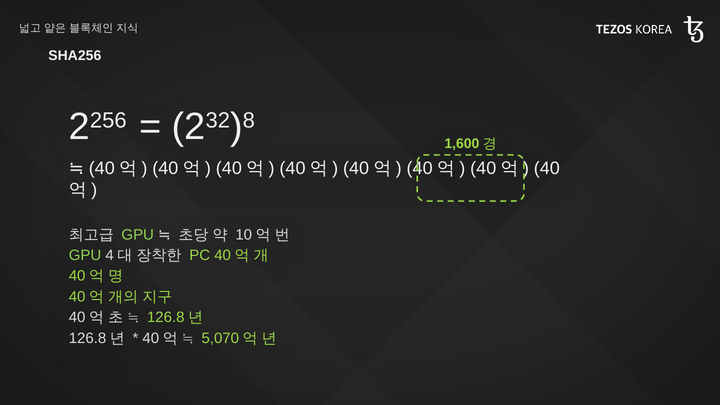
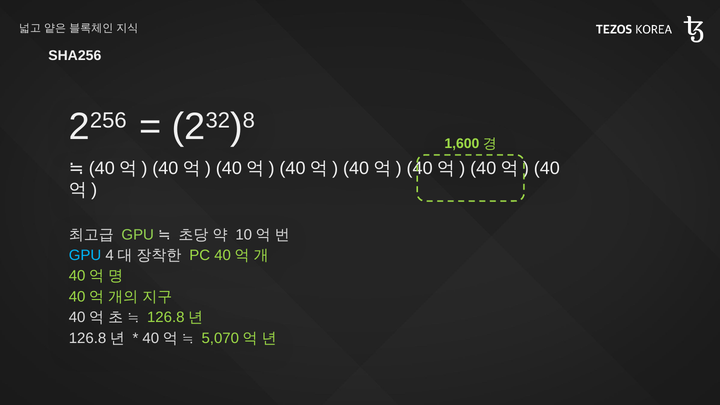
GPU colour: light green -> light blue (85, 255)
